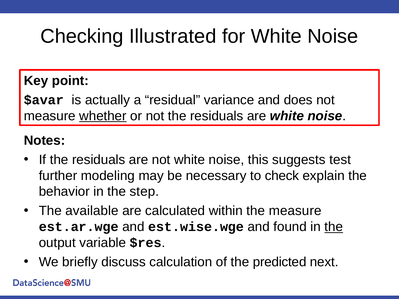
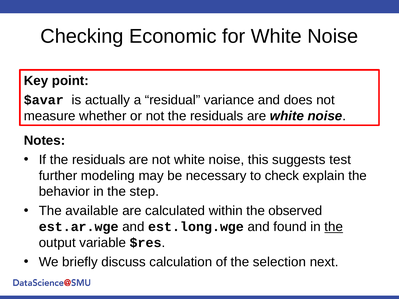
Illustrated: Illustrated -> Economic (173, 36)
whether underline: present -> none (103, 116)
the measure: measure -> observed (295, 211)
est.wise.wge: est.wise.wge -> est.long.wge (196, 227)
predicted: predicted -> selection (279, 262)
